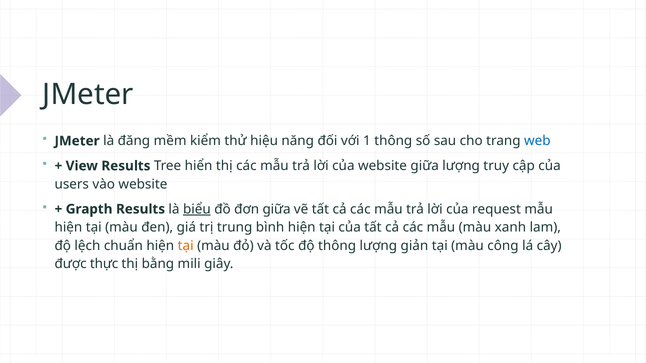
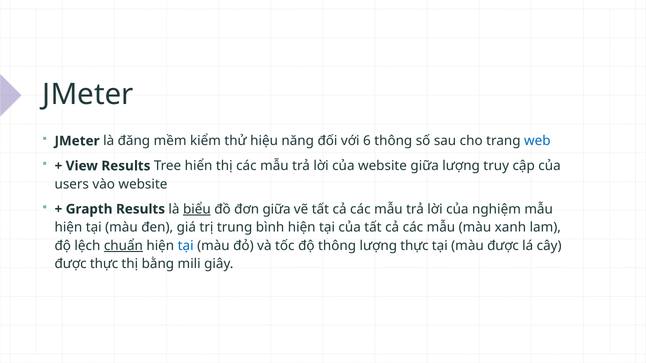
1: 1 -> 6 (367, 141)
request: request -> nghiệm (496, 209)
chuẩn underline: none -> present (123, 246)
tại colour: orange -> blue (186, 246)
lượng giản: giản -> thực (414, 246)
màu công: công -> được (503, 246)
